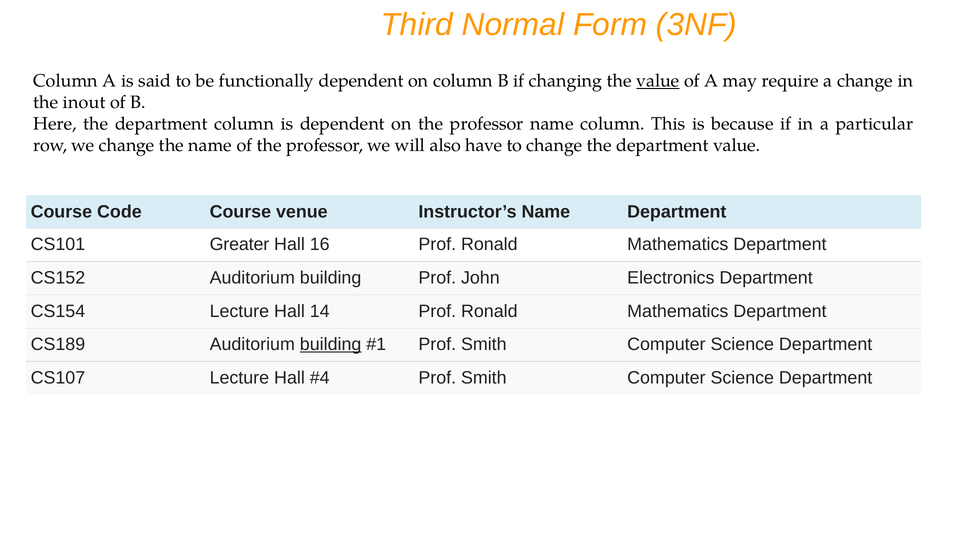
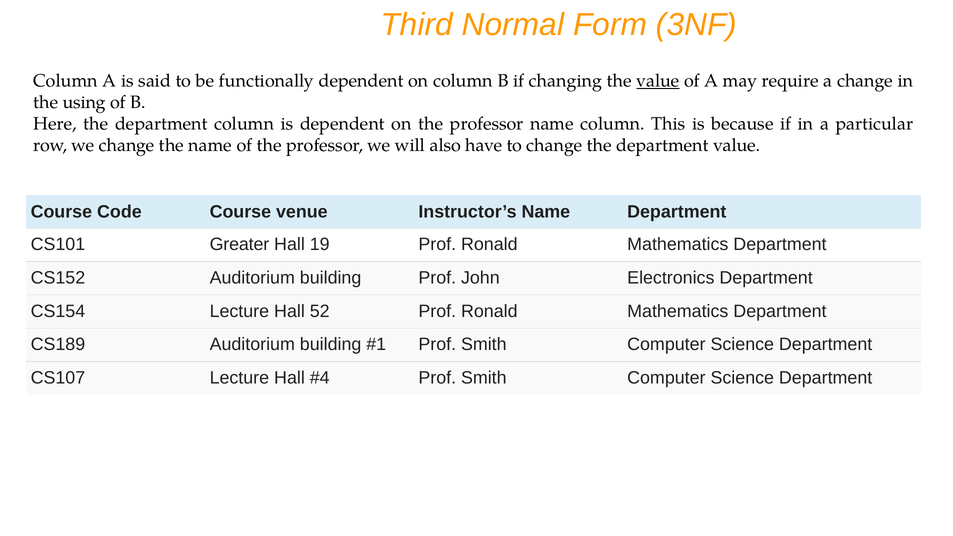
inout: inout -> using (84, 102)
16: 16 -> 19 (320, 244)
14: 14 -> 52 (320, 311)
building underline: present -> none (331, 344)
